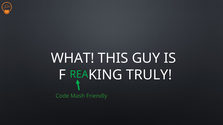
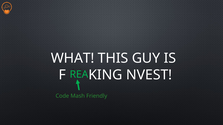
TRULY: TRULY -> NVEST (149, 75)
